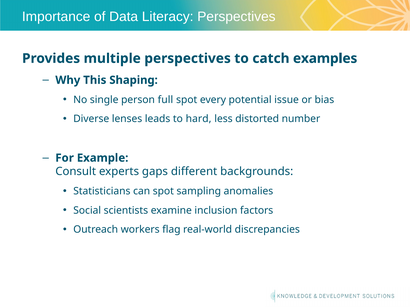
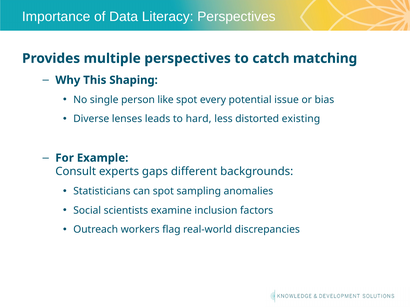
examples: examples -> matching (325, 59)
full: full -> like (166, 100)
number: number -> existing (301, 119)
